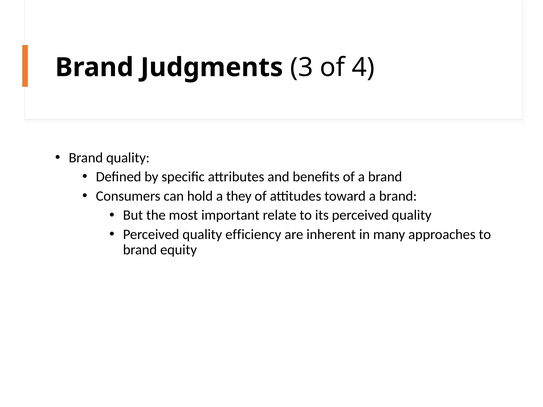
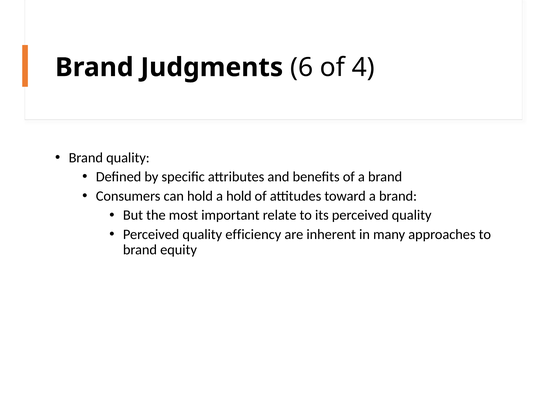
3: 3 -> 6 (302, 67)
a they: they -> hold (239, 196)
